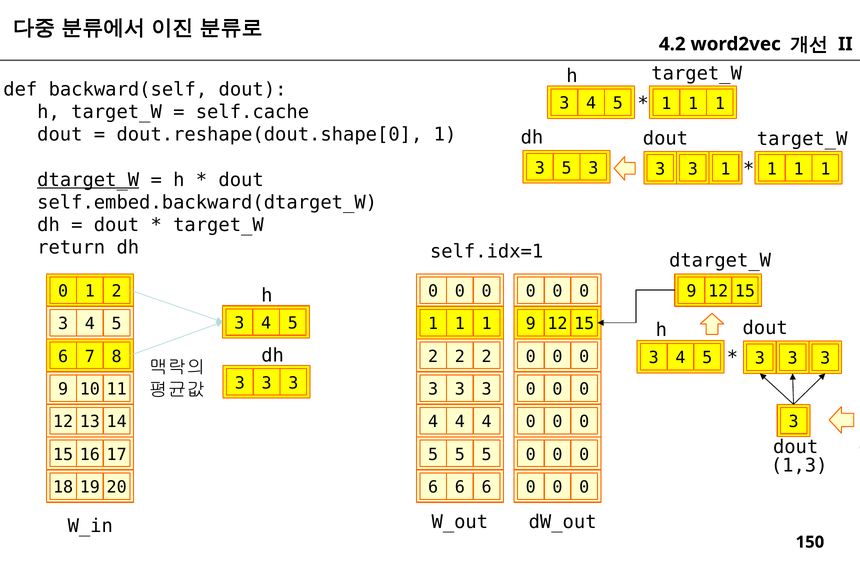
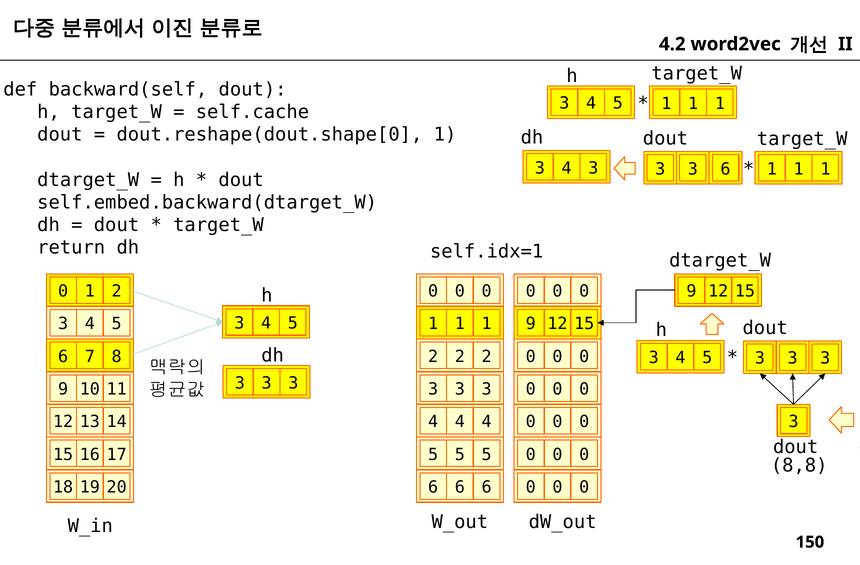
5: 5 -> 4 (567, 168)
1: 1 -> 6 (726, 169)
dtarget_W underline: present -> none (88, 180)
1,3: 1,3 -> 8,8 (799, 466)
